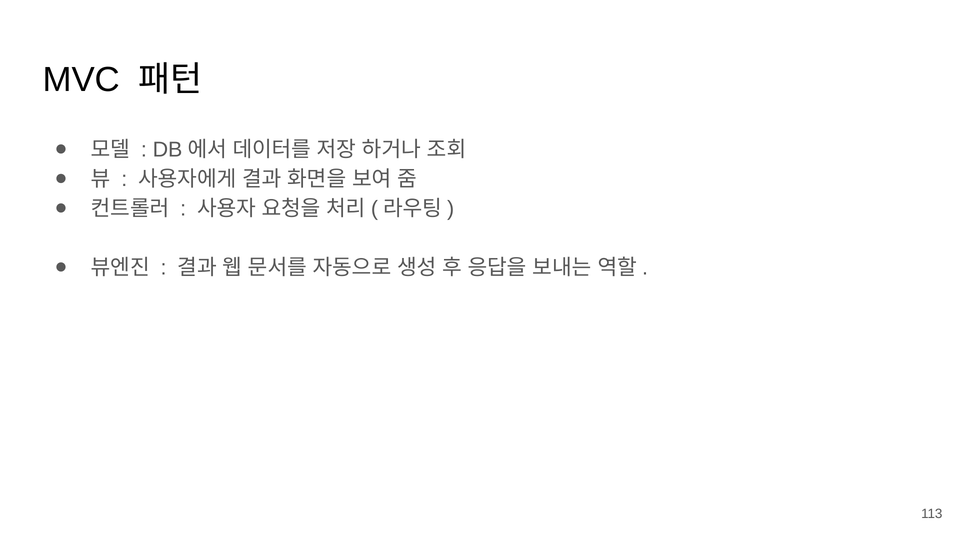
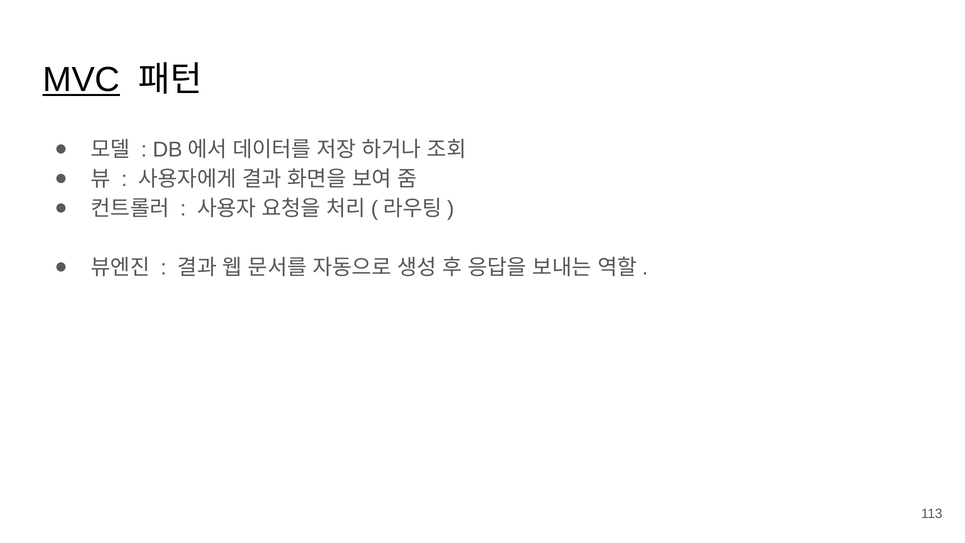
MVC underline: none -> present (81, 80)
